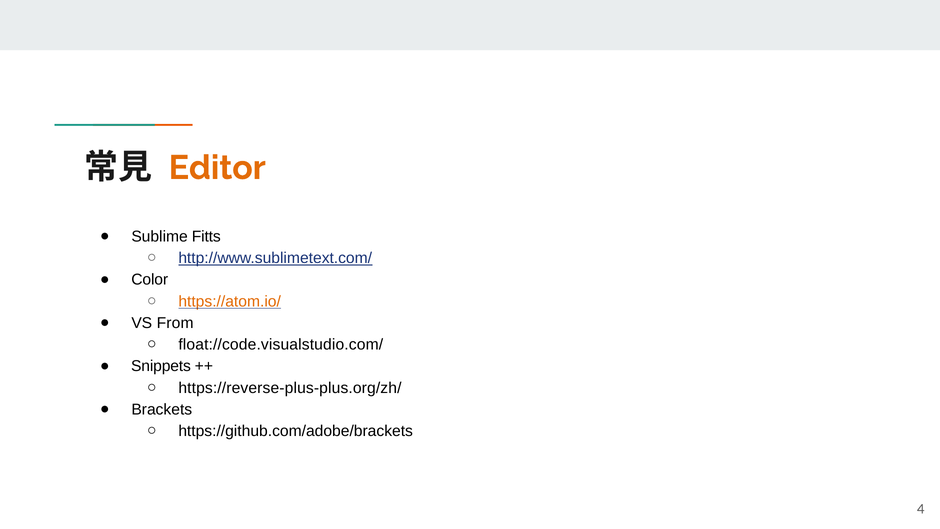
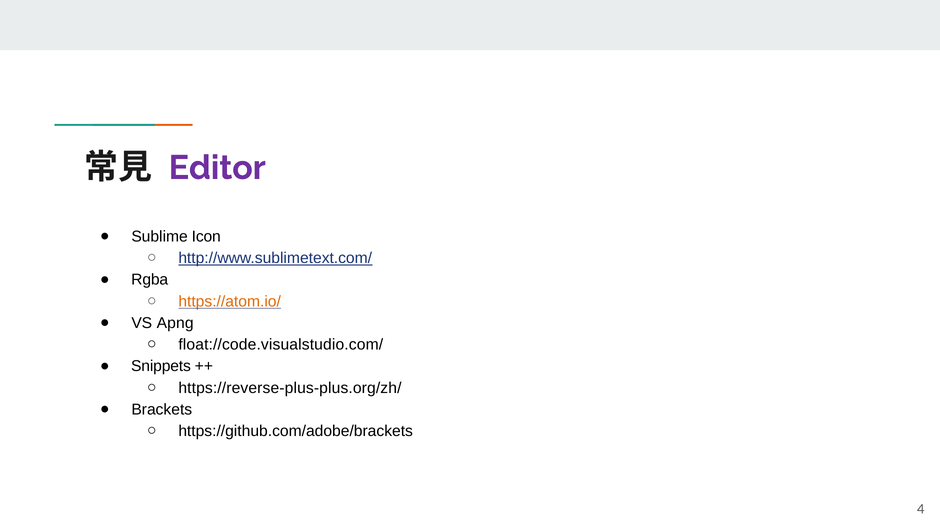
Editor colour: orange -> purple (217, 168)
Fitts: Fitts -> Icon (206, 236)
Color: Color -> Rgba (150, 280)
From: From -> Apng (175, 323)
